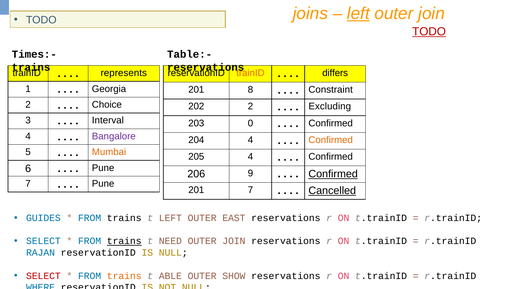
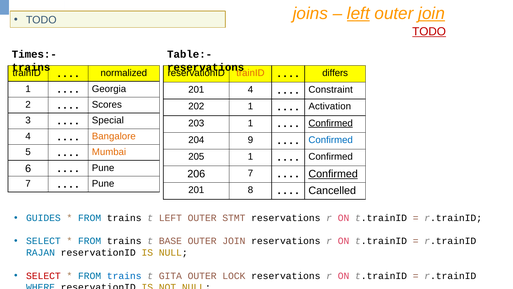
join underline: none -> present (432, 13)
represents: represents -> normalized (124, 73)
201 8: 8 -> 4 (250, 90)
Choice: Choice -> Scores (107, 104)
202 2: 2 -> 1 (250, 106)
Excluding: Excluding -> Activation (330, 106)
Interval: Interval -> Special (108, 120)
203 0: 0 -> 1 (250, 123)
Confirmed underline: none -> present (331, 123)
Bangalore colour: purple -> orange (114, 136)
204 4: 4 -> 9 (250, 140)
Confirmed colour: orange -> blue (331, 140)
205 4: 4 -> 1 (250, 156)
206 9: 9 -> 7 (250, 173)
201 7: 7 -> 8 (250, 190)
Cancelled underline: present -> none (332, 190)
EAST: EAST -> STMT (234, 218)
trains underline: present -> none (124, 241)
NEED: NEED -> BASE (170, 241)
trains colour: orange -> blue (124, 275)
ABLE: ABLE -> GITA (170, 275)
SHOW: SHOW -> LOCK (234, 275)
